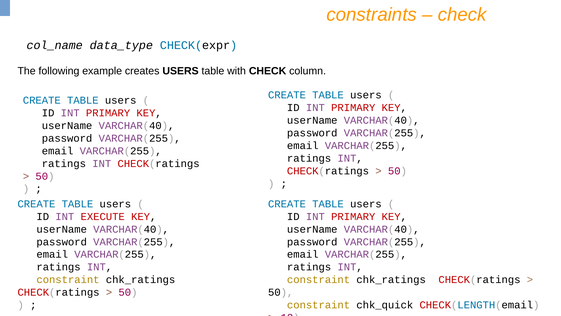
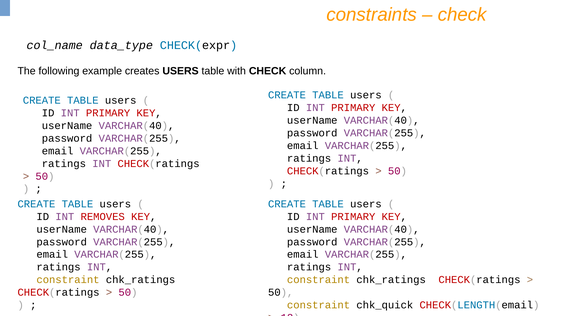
EXECUTE: EXECUTE -> REMOVES (103, 216)
